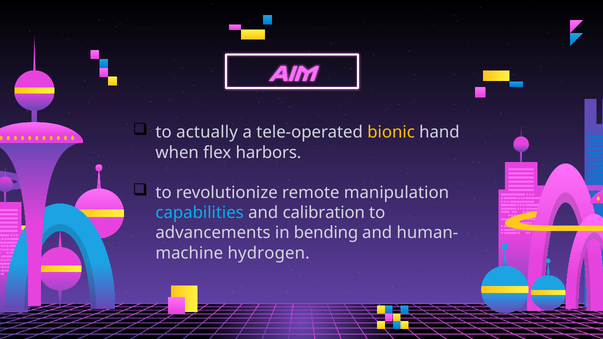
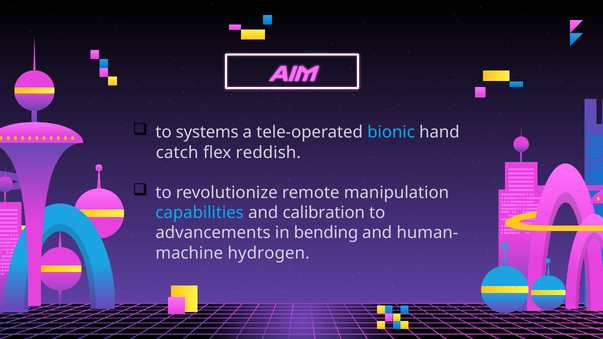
actually: actually -> systems (207, 132)
bionic colour: yellow -> light blue (391, 132)
when: when -> catch (177, 153)
harbors: harbors -> reddish (268, 153)
